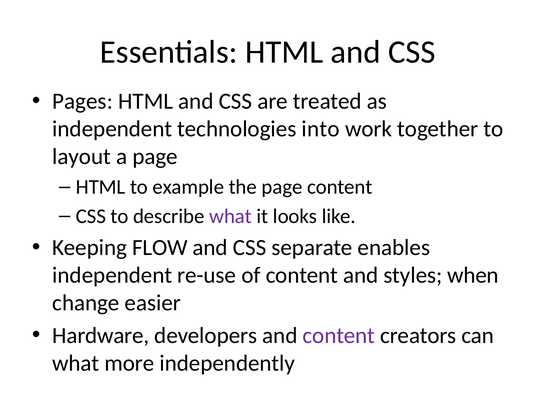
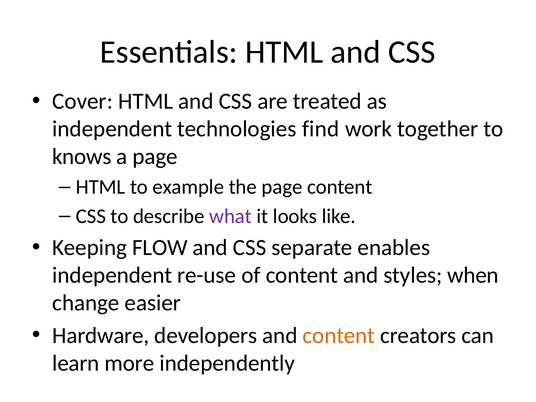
Pages: Pages -> Cover (83, 101)
into: into -> find (321, 129)
layout: layout -> knows (82, 157)
content colour: purple -> orange (339, 335)
what: what -> learn (76, 363)
